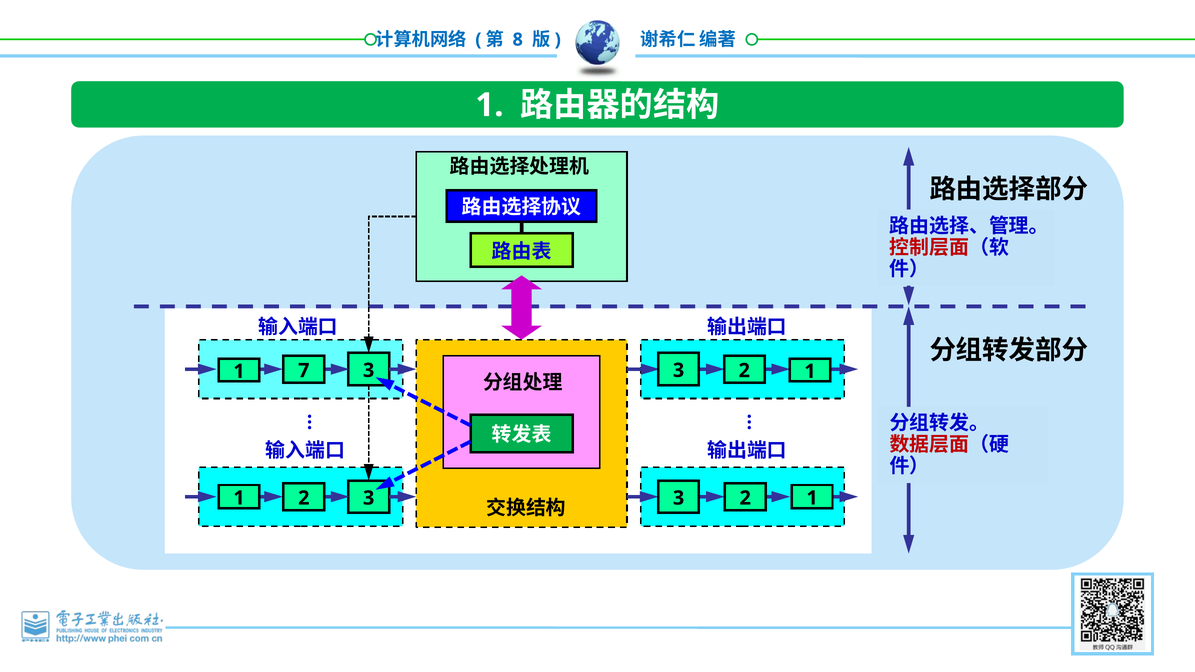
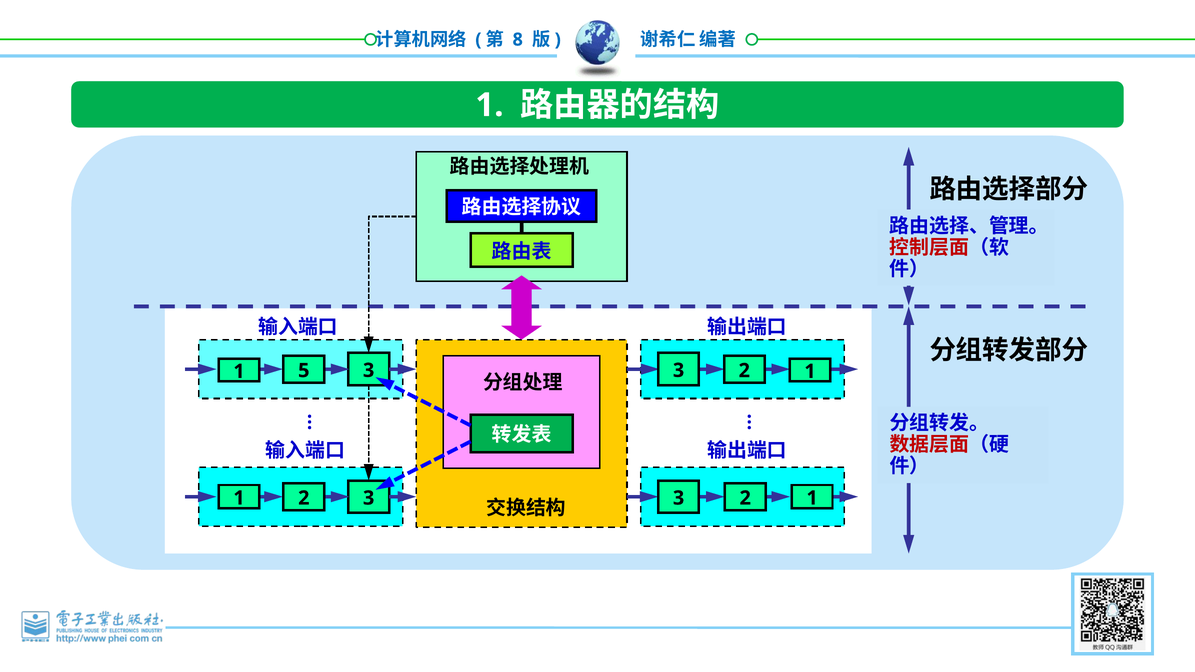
7: 7 -> 5 (304, 371)
